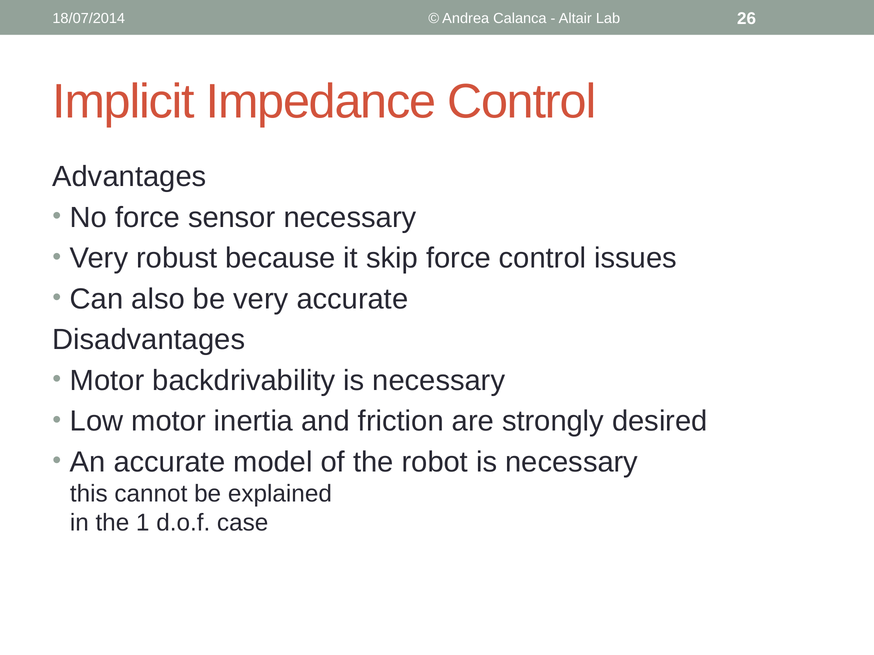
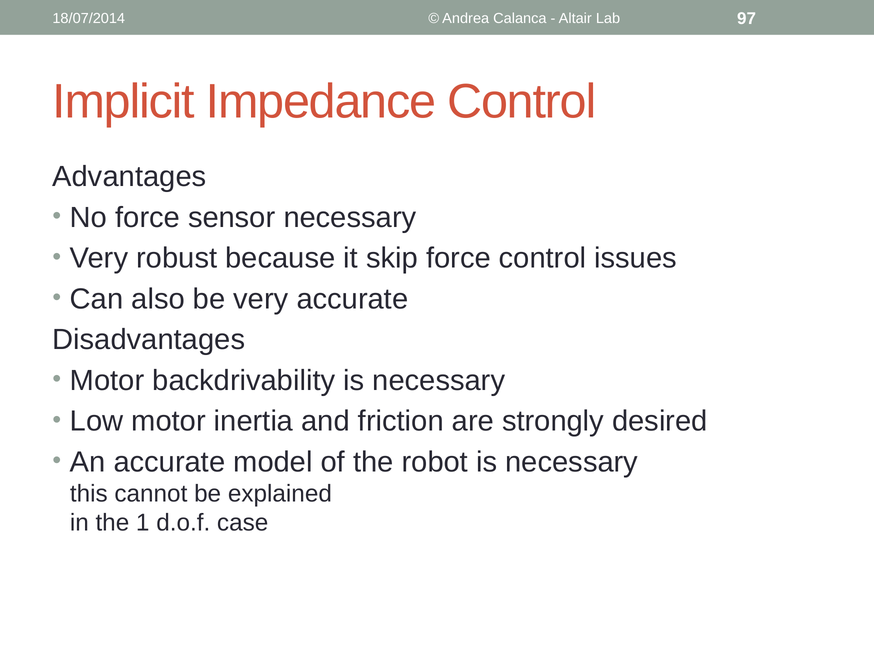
26: 26 -> 97 (747, 19)
